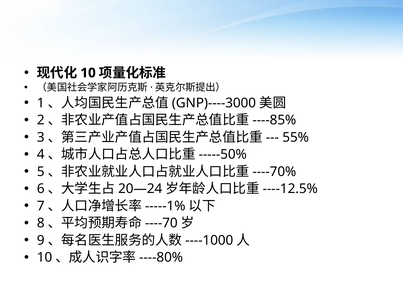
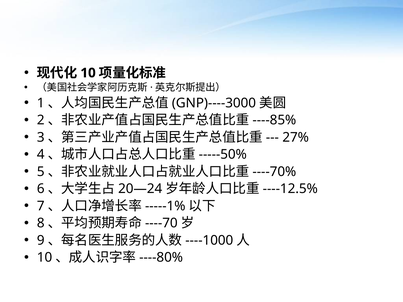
55%: 55% -> 27% (296, 137)
